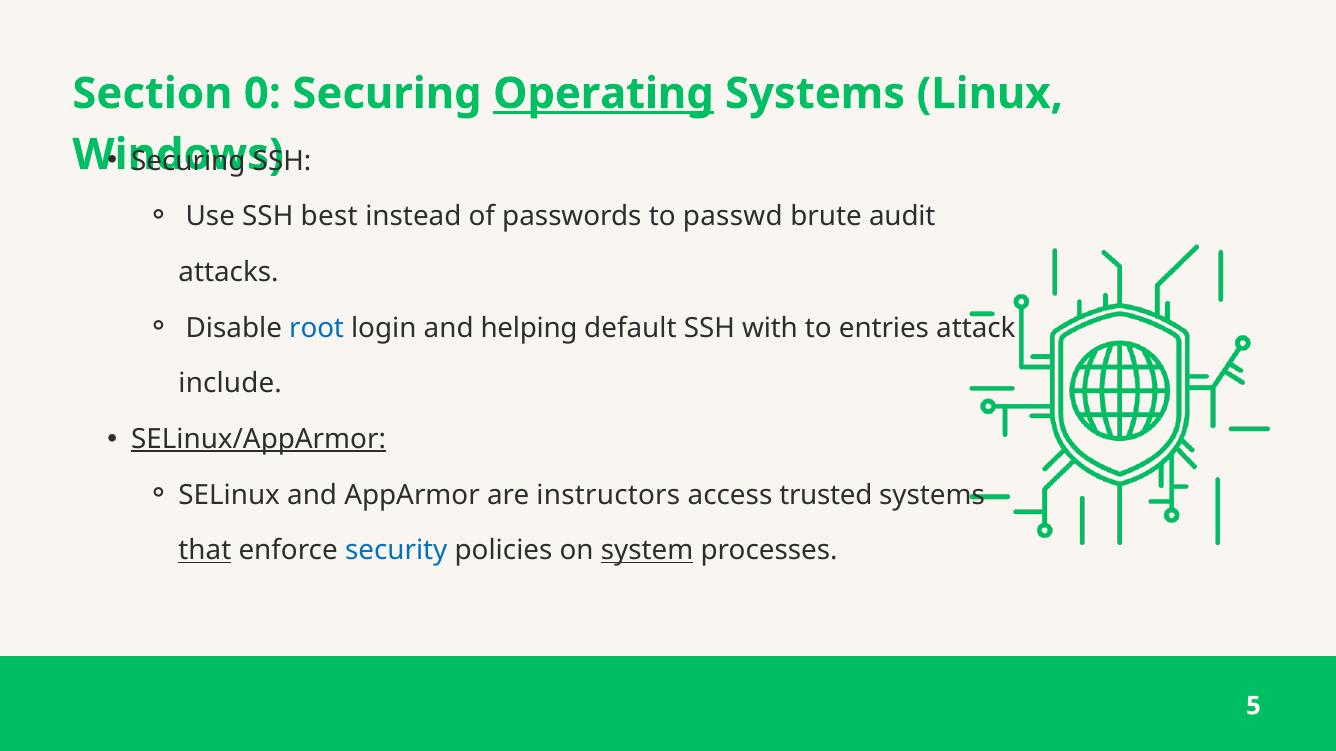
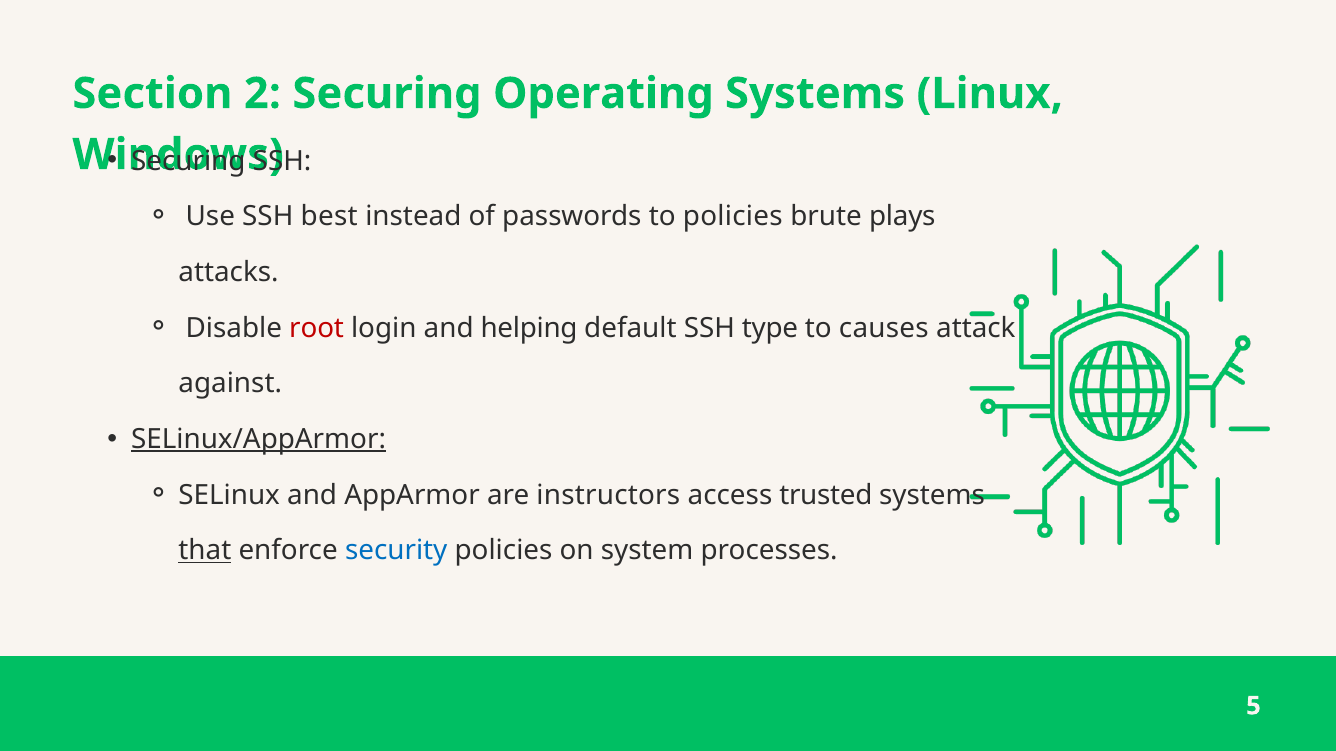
0: 0 -> 2 (262, 94)
Operating underline: present -> none (603, 94)
to passwd: passwd -> policies (733, 217)
audit: audit -> plays (902, 217)
root colour: blue -> red (317, 328)
with: with -> type (770, 328)
entries: entries -> causes (884, 328)
include: include -> against (230, 384)
system underline: present -> none (647, 551)
